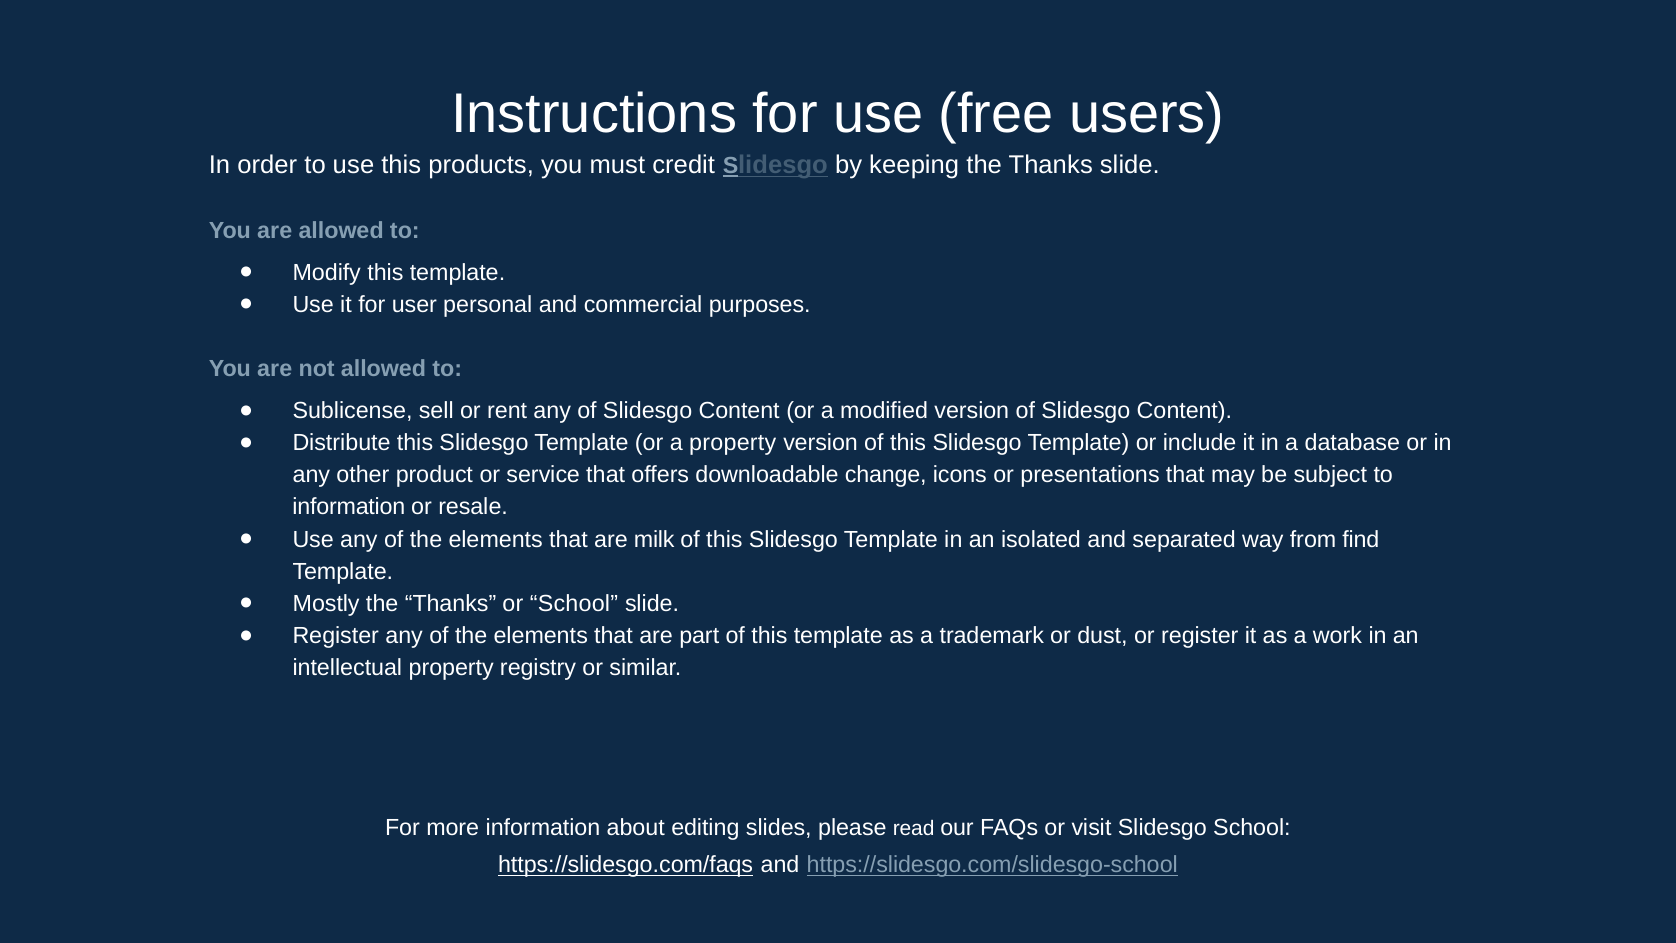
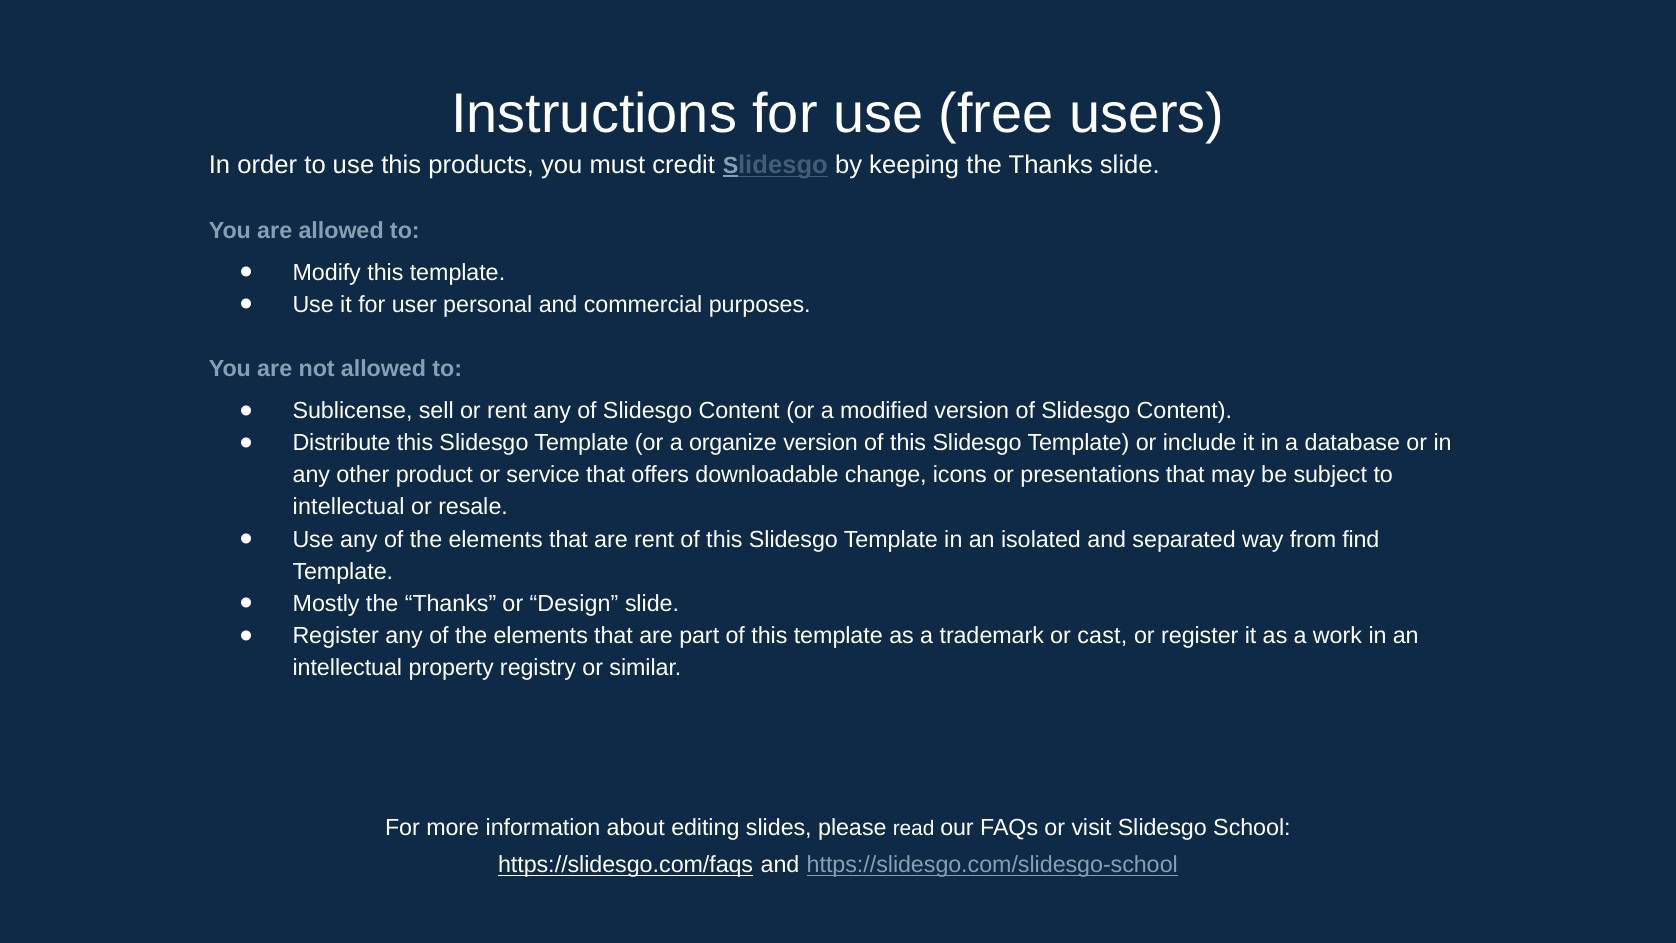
a property: property -> organize (733, 443)
information: information -> intellectual (349, 507)
are milk: milk -> rent (654, 539)
or School: School -> Design (574, 603)
dust: dust -> cast (1102, 636)
